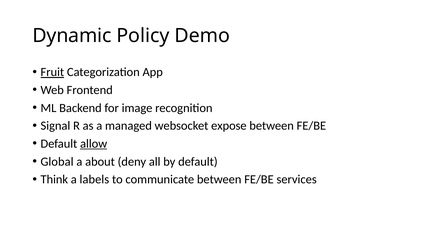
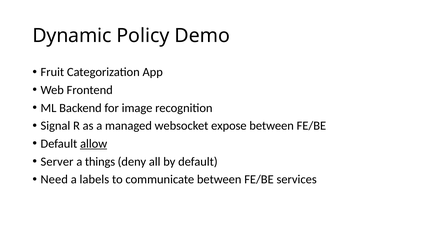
Fruit underline: present -> none (52, 72)
Global: Global -> Server (57, 162)
about: about -> things (100, 162)
Think: Think -> Need (54, 180)
